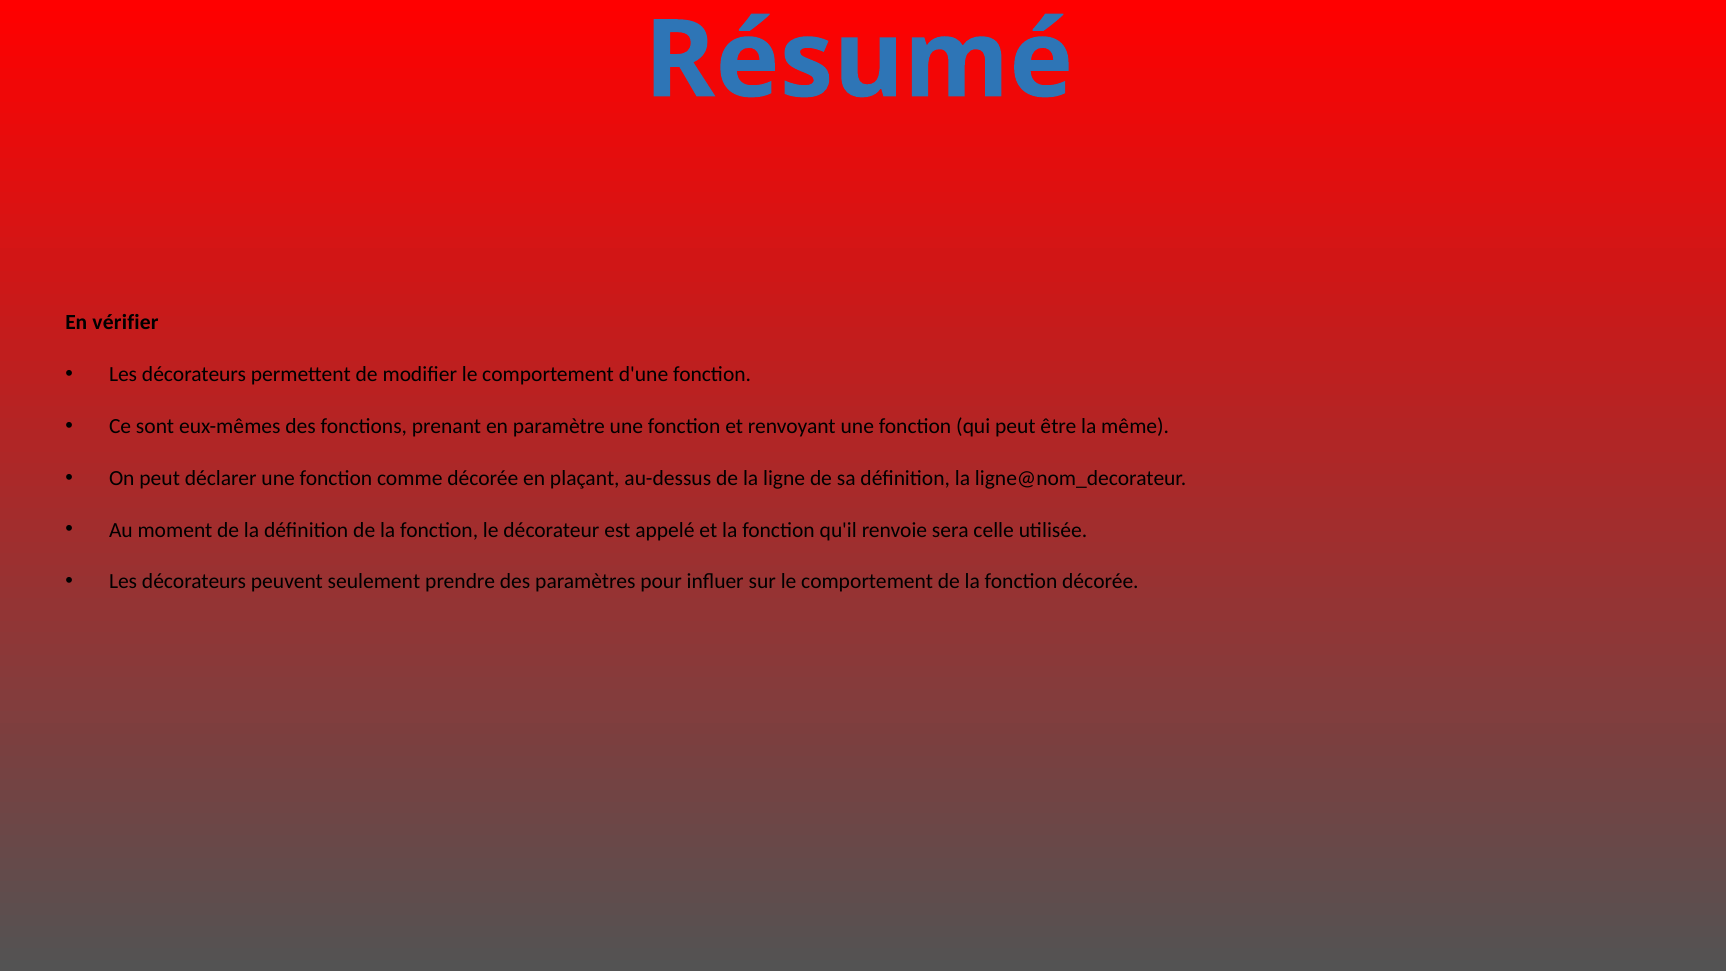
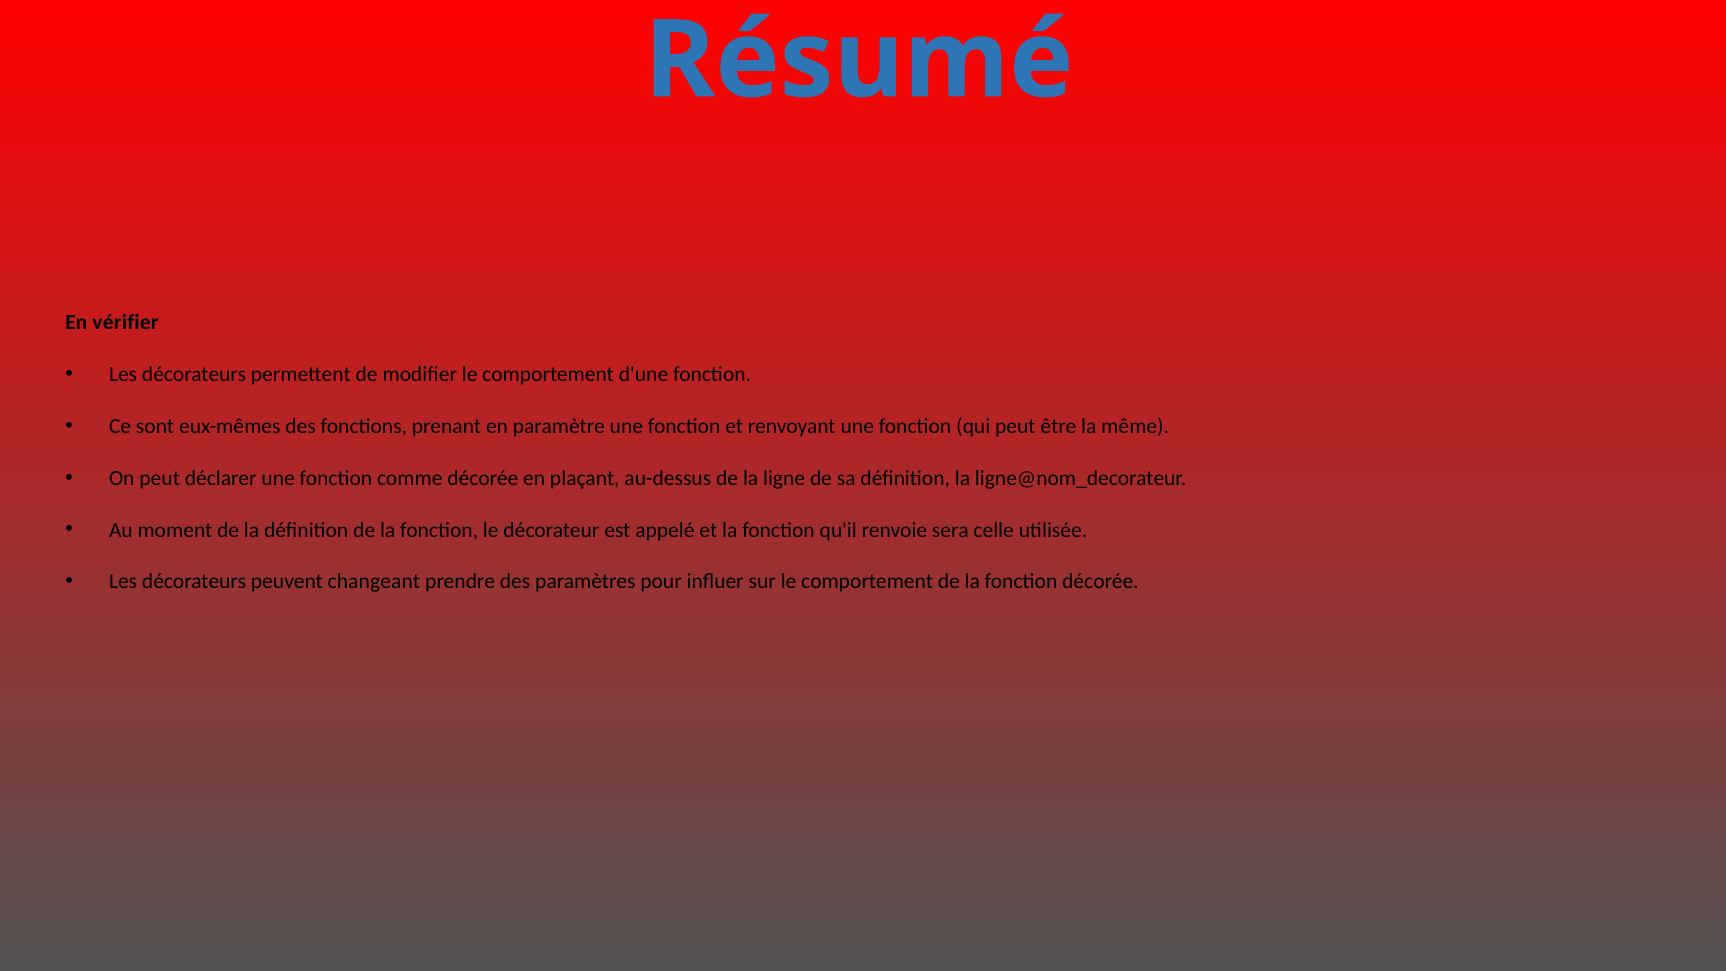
seulement: seulement -> changeant (374, 582)
